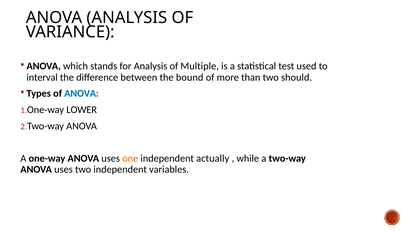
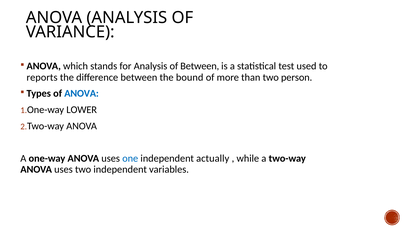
of Multiple: Multiple -> Between (200, 66)
interval: interval -> reports (42, 77)
should: should -> person (297, 77)
one colour: orange -> blue (130, 159)
